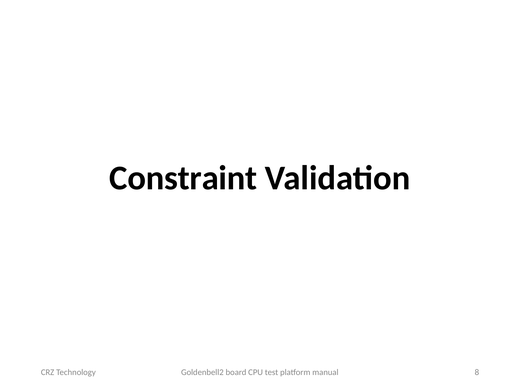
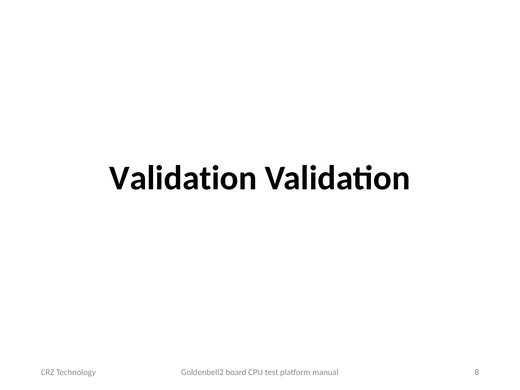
Constraint: Constraint -> Validation (183, 178)
